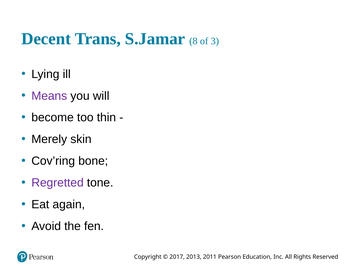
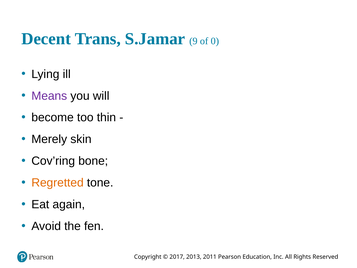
8: 8 -> 9 (193, 41)
3: 3 -> 0 (215, 41)
Regretted colour: purple -> orange (58, 183)
